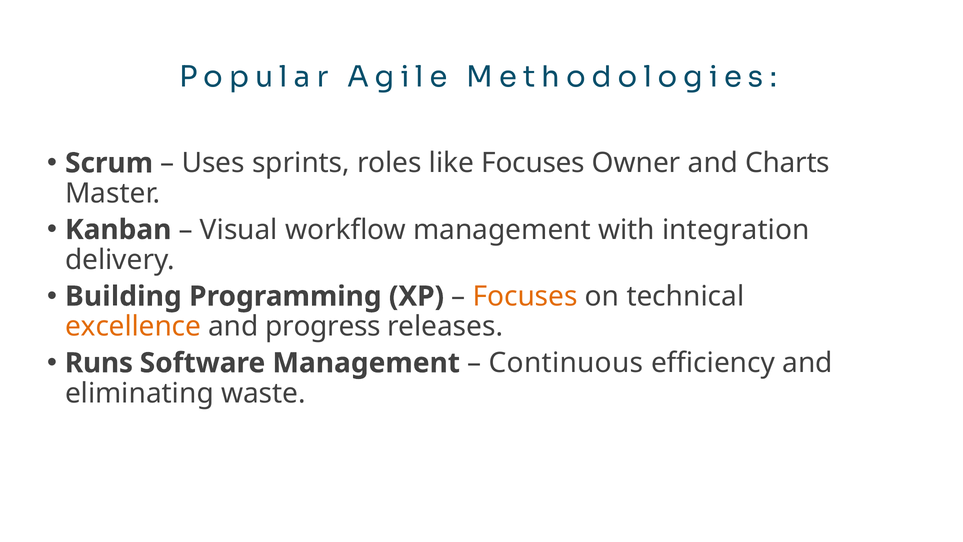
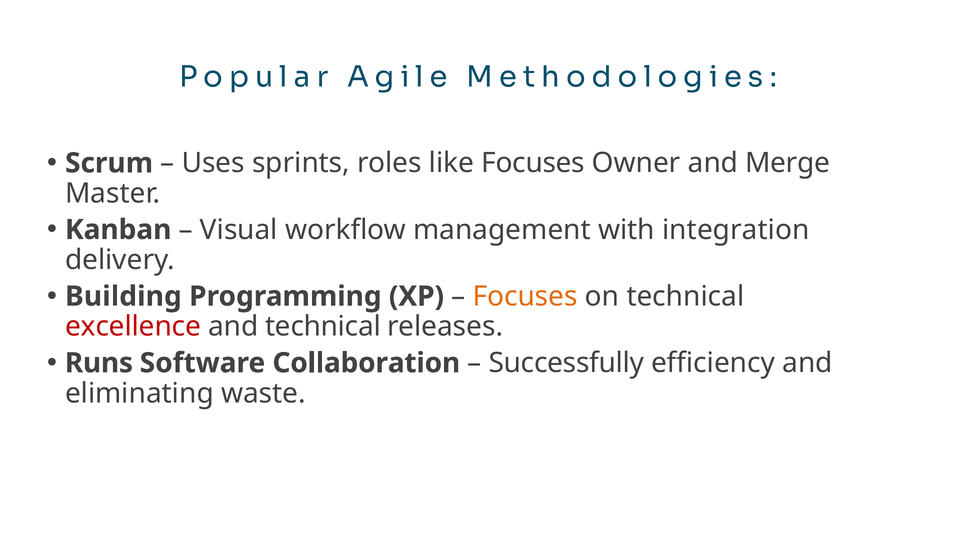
Charts: Charts -> Merge (788, 163)
excellence colour: orange -> red (133, 326)
and progress: progress -> technical (323, 326)
Software Management: Management -> Collaboration (366, 363)
Continuous: Continuous -> Successfully (566, 363)
